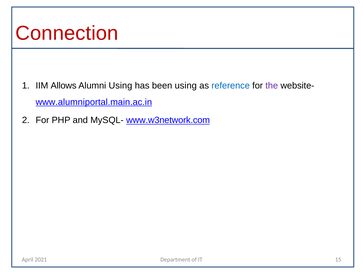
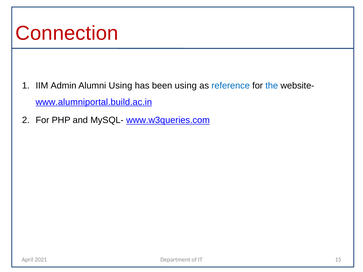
Allows: Allows -> Admin (64, 86)
the colour: purple -> blue (272, 86)
www.alumniportal.main.ac.in: www.alumniportal.main.ac.in -> www.alumniportal.build.ac.in (94, 102)
www.w3network.com: www.w3network.com -> www.w3queries.com (168, 120)
